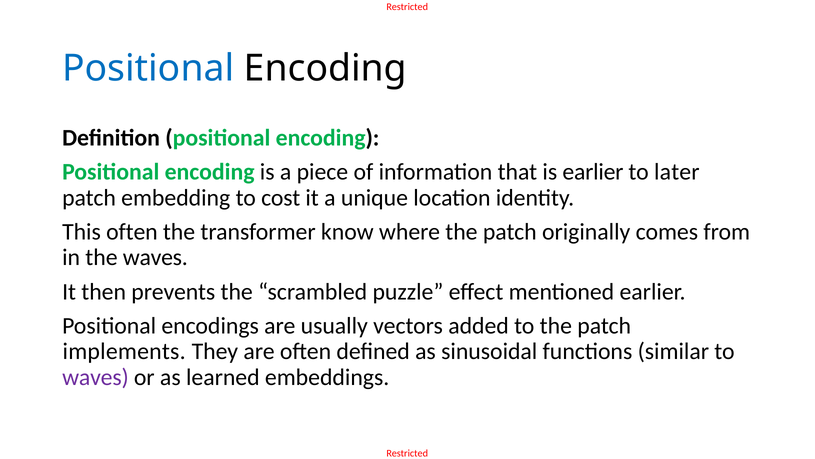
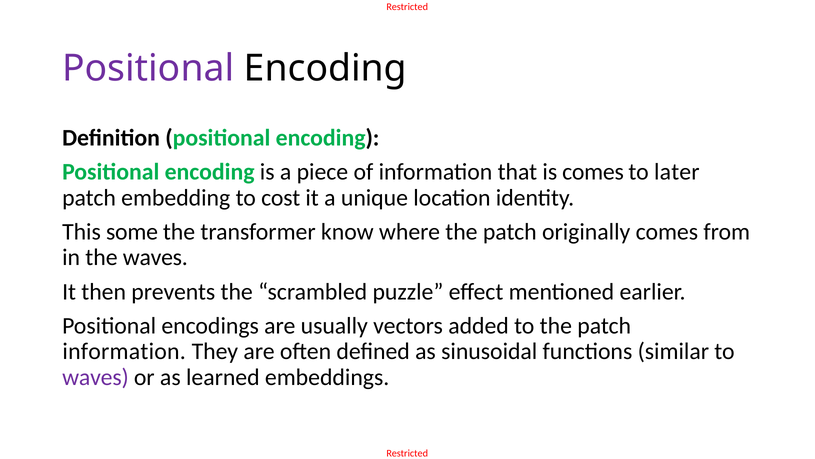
Positional colour: blue -> purple (148, 68)
is earlier: earlier -> comes (593, 172)
This often: often -> some (132, 232)
implements: implements -> information (124, 351)
